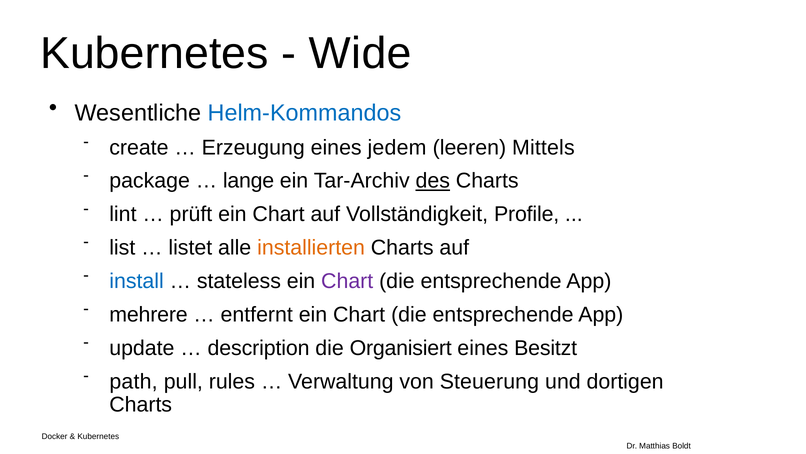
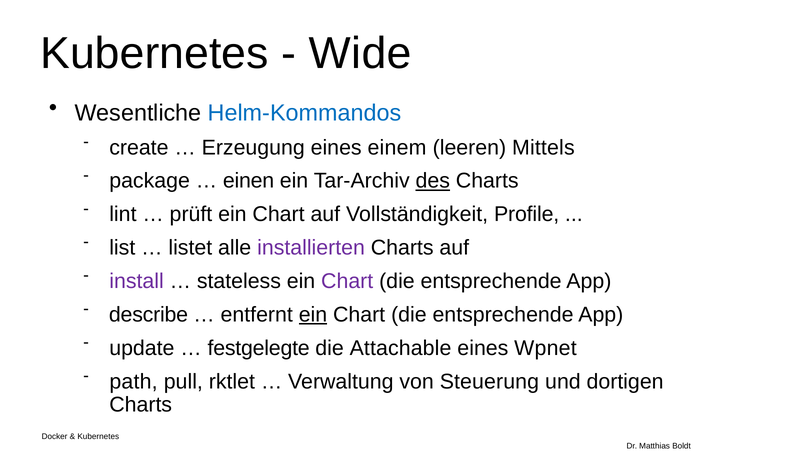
jedem: jedem -> einem (397, 147)
lange: lange -> einen (249, 181)
installierten colour: orange -> purple (311, 247)
install colour: blue -> purple (137, 281)
mehrere: mehrere -> describe (149, 314)
ein underline: none -> present (313, 314)
description: description -> festgelegte (259, 348)
Organisiert: Organisiert -> Attachable (401, 348)
Besitzt: Besitzt -> Wpnet (545, 348)
rules: rules -> rktlet (232, 381)
